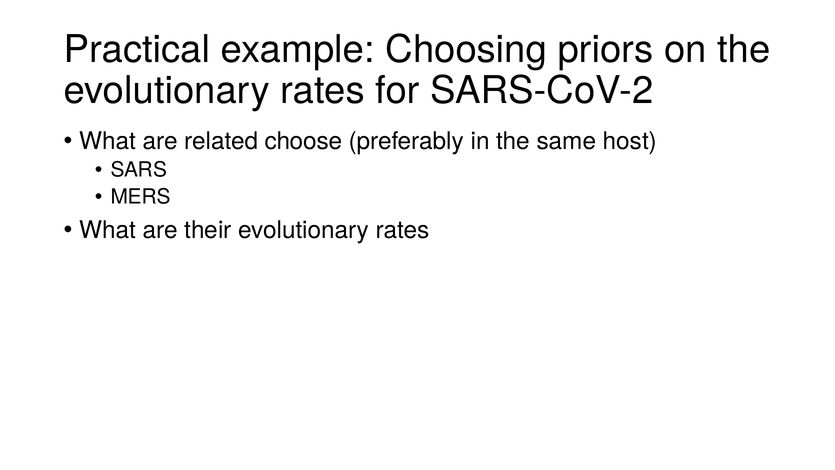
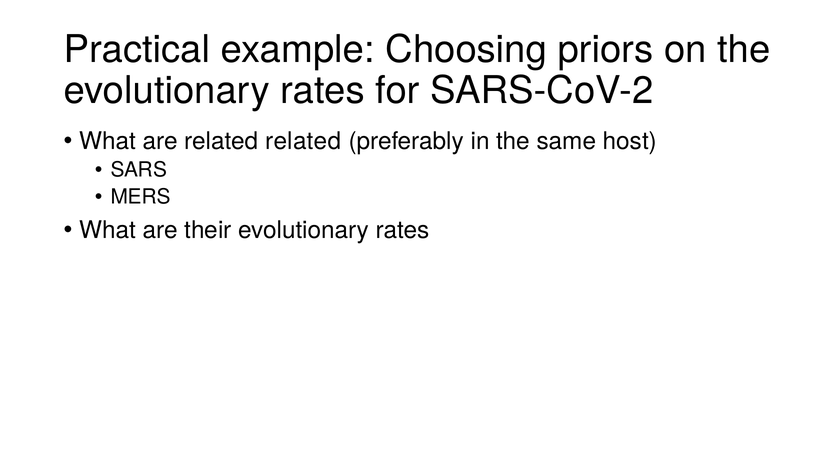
related choose: choose -> related (303, 141)
